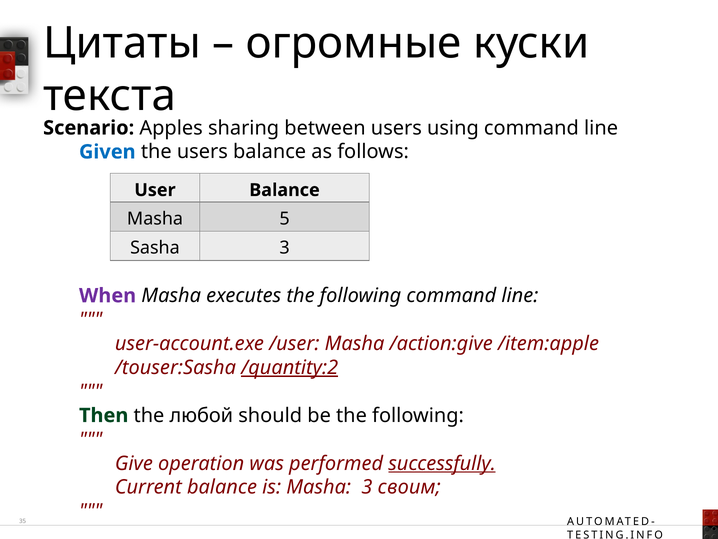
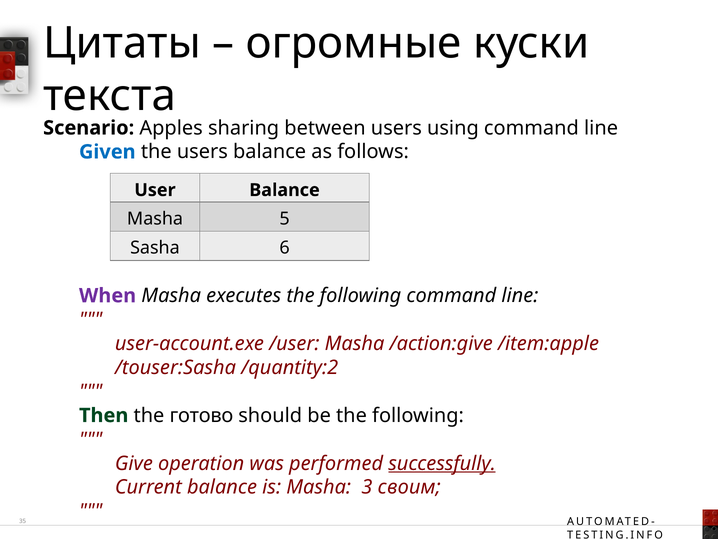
Sasha 3: 3 -> 6 (285, 248)
/quantity:2 underline: present -> none (290, 367)
любой: любой -> готово (201, 415)
